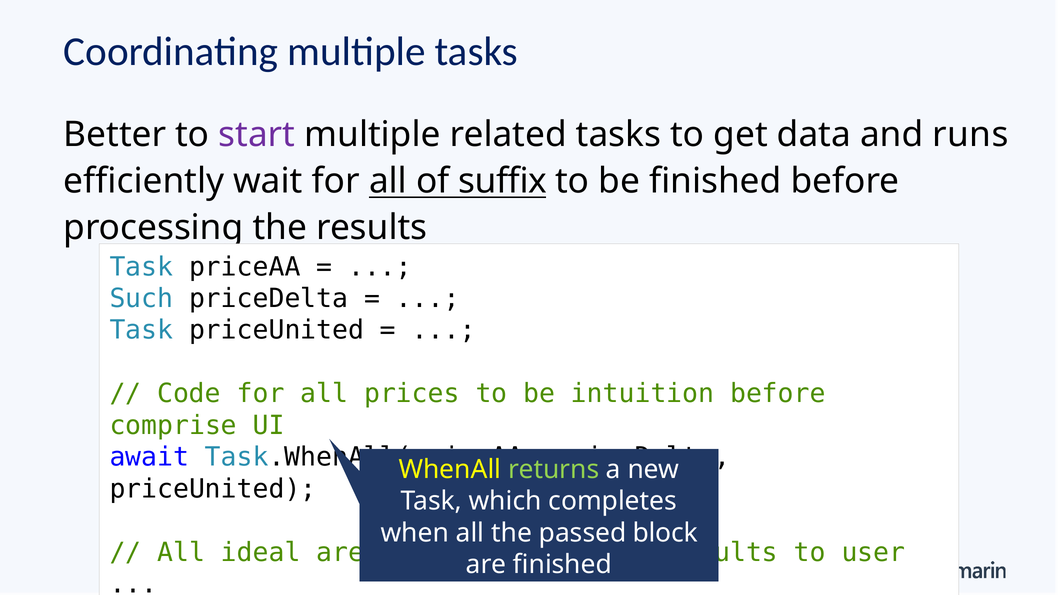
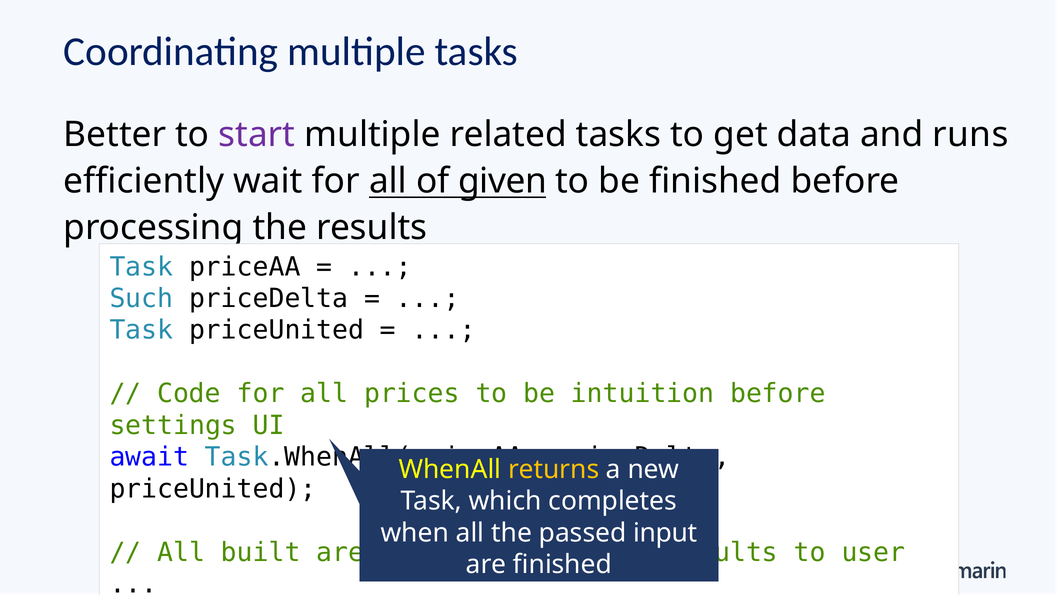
suffix: suffix -> given (503, 181)
comprise: comprise -> settings (173, 426)
returns colour: light green -> yellow (554, 470)
block: block -> input (665, 533)
ideal: ideal -> built (261, 553)
